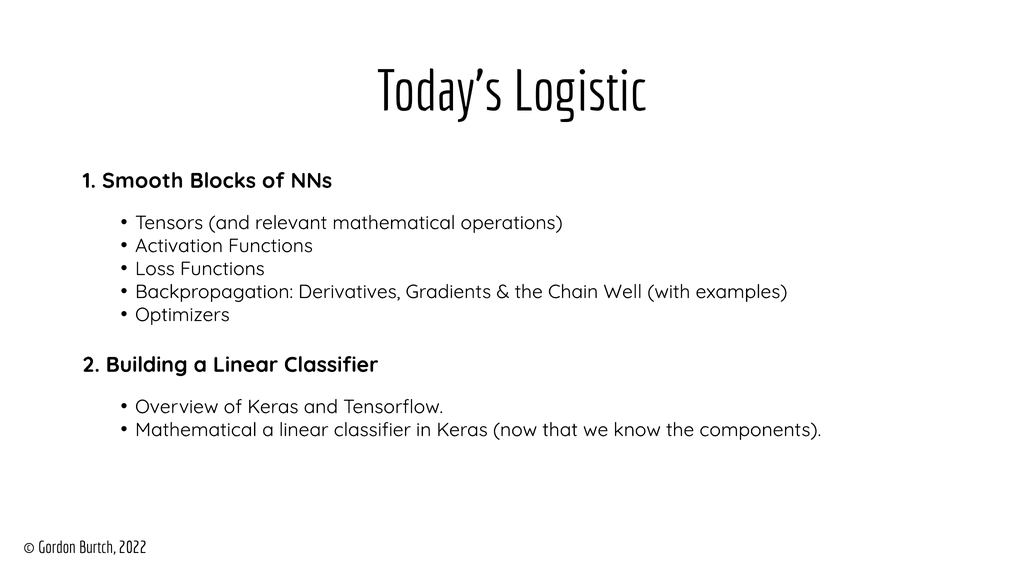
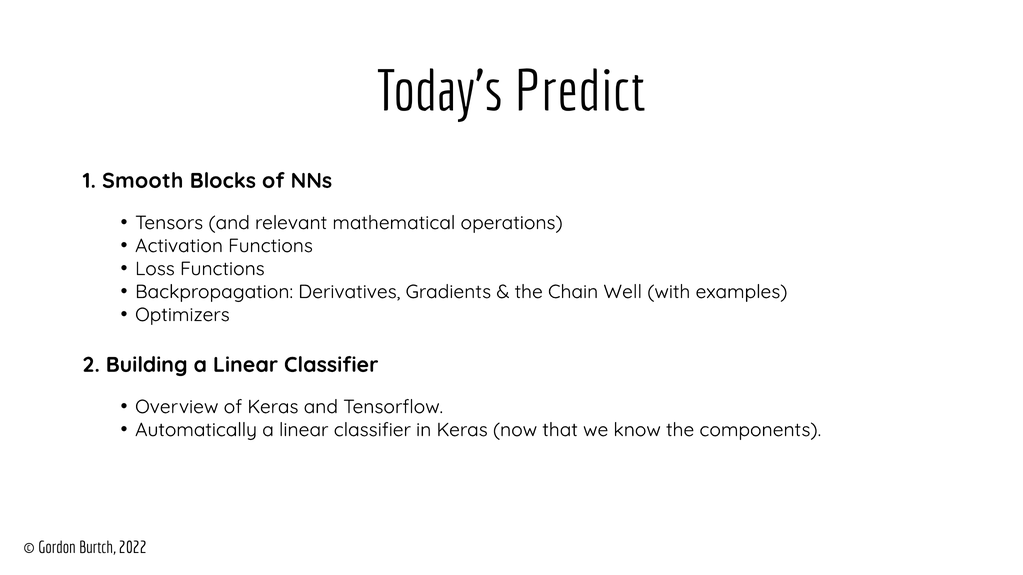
Logistic: Logistic -> Predict (580, 92)
Mathematical: Mathematical -> Automatically (196, 430)
